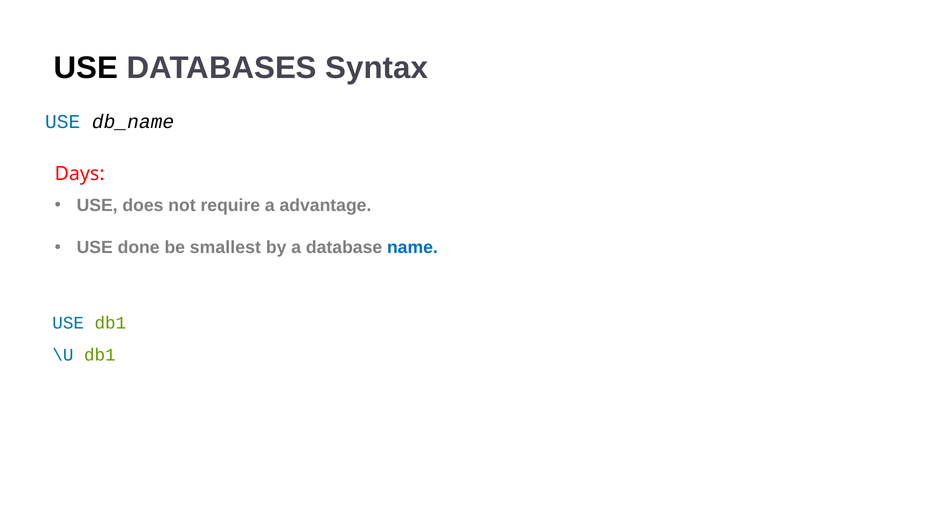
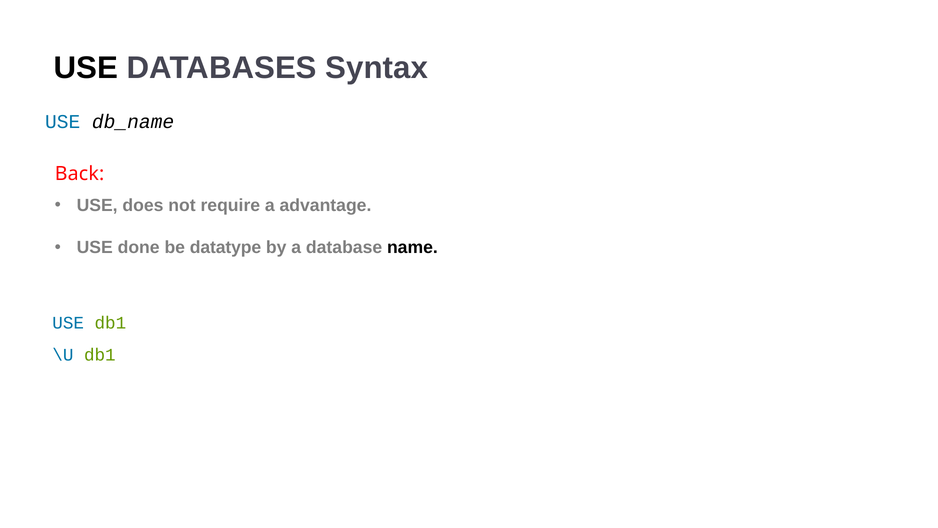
Days: Days -> Back (80, 174)
smallest: smallest -> datatype (225, 247)
name colour: blue -> black (412, 247)
